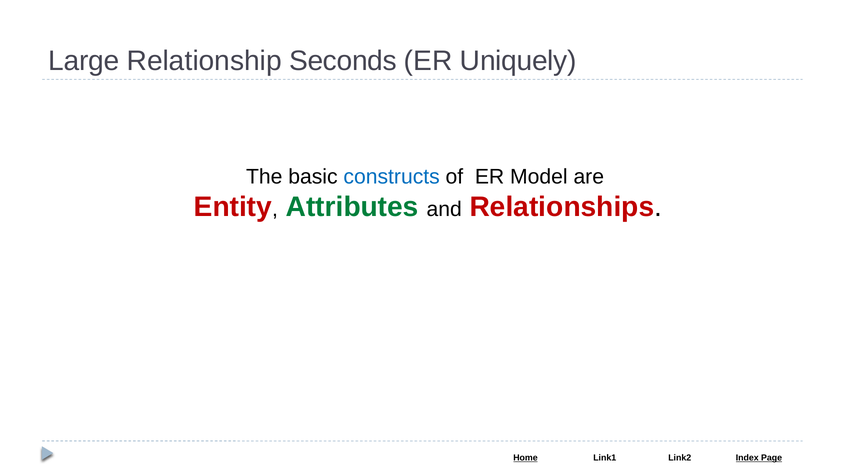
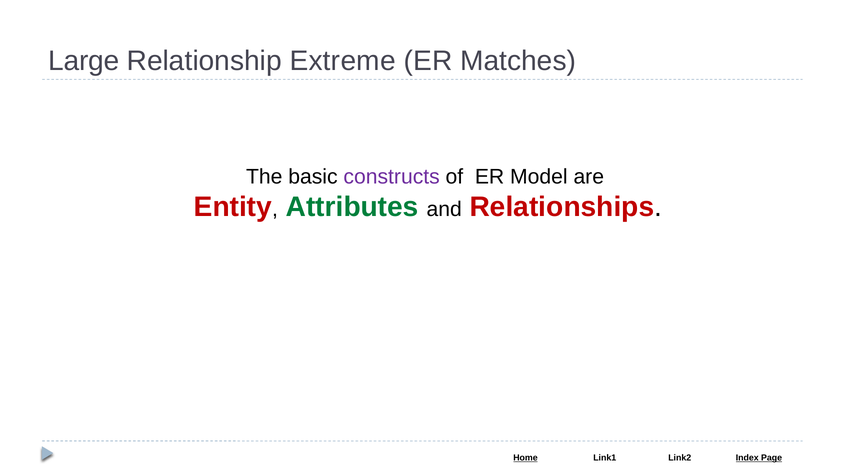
Seconds: Seconds -> Extreme (343, 61)
Uniquely: Uniquely -> Matches (518, 61)
constructs colour: blue -> purple (392, 177)
